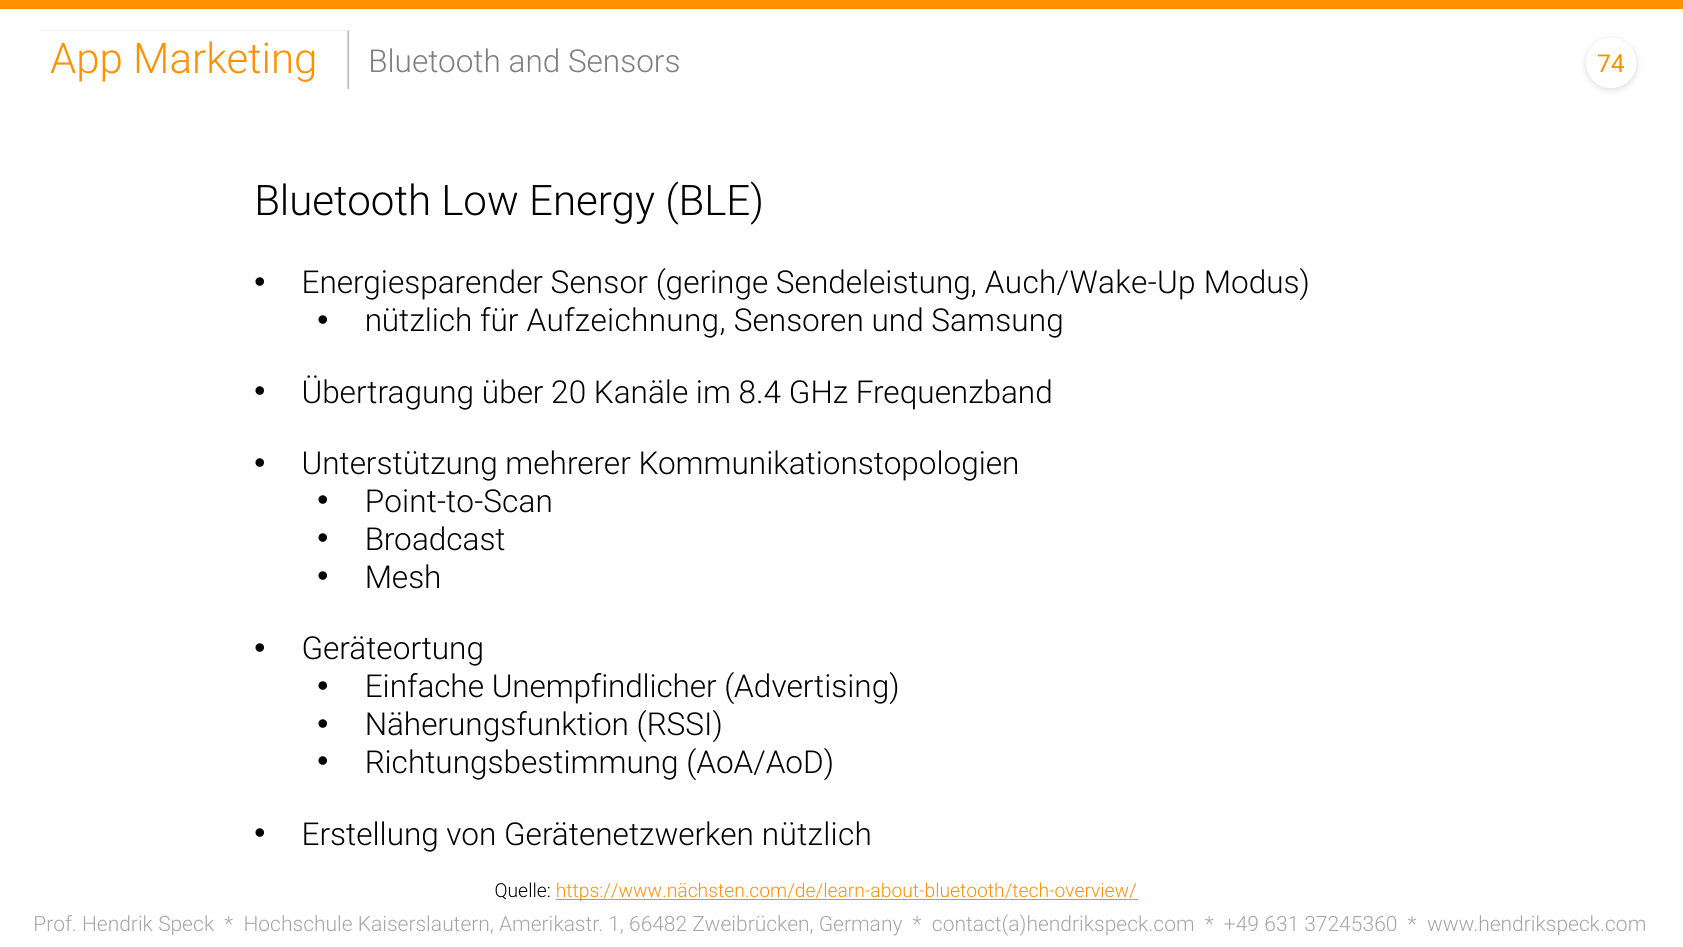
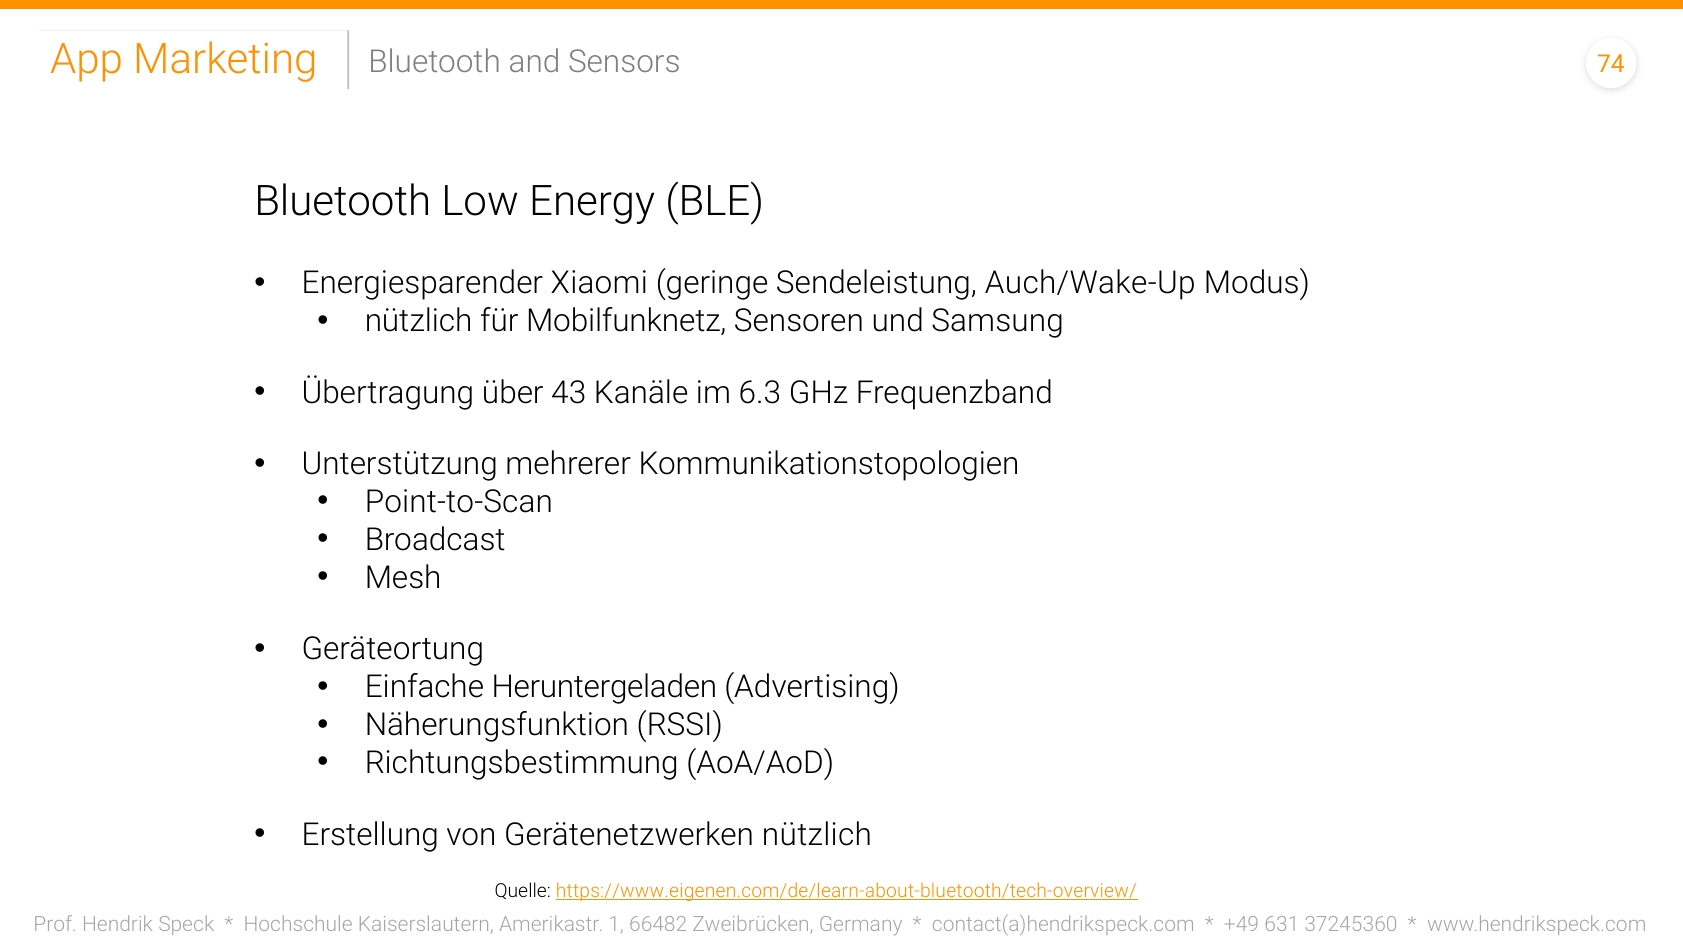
Sensor: Sensor -> Xiaomi (599, 283)
Aufzeichnung: Aufzeichnung -> Mobilfunknetz (626, 321)
20: 20 -> 43 (569, 393)
8.4: 8.4 -> 6.3 (760, 393)
Unempfindlicher: Unempfindlicher -> Heruntergeladen (604, 687)
https://www.nächsten.com/de/learn-about-bluetooth/tech-overview/: https://www.nächsten.com/de/learn-about-bluetooth/tech-overview/ -> https://www.eigenen.com/de/learn-about-bluetooth/tech-overview/ (846, 891)
